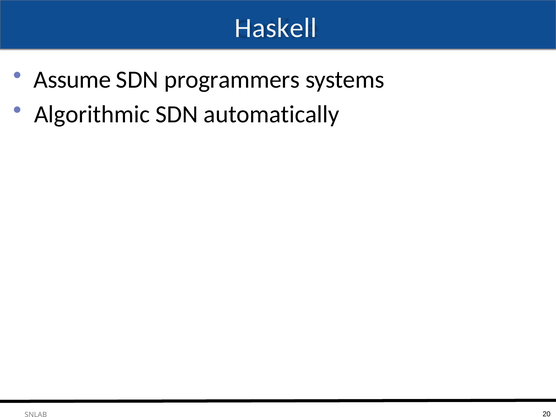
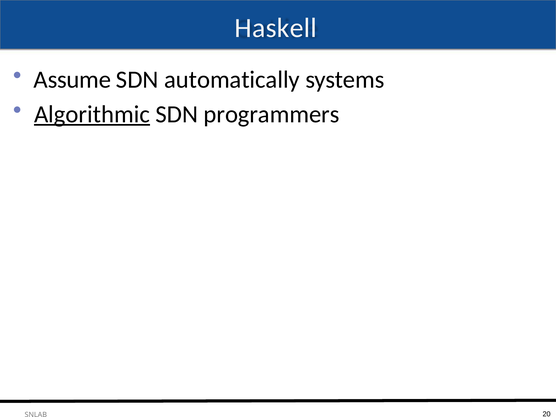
programmers: programmers -> automatically (232, 80)
Algorithmic underline: none -> present (92, 114)
automatically: automatically -> programmers (272, 114)
